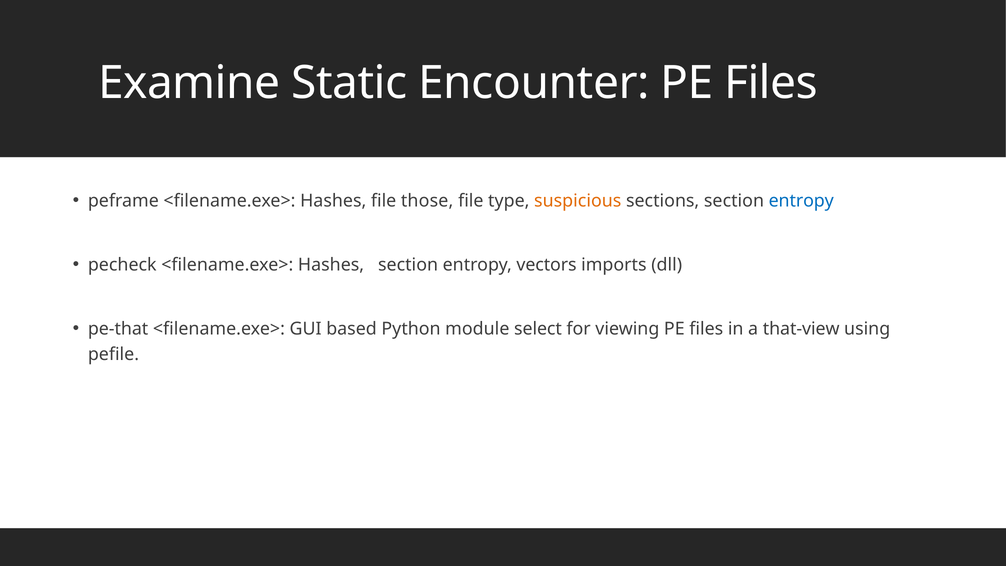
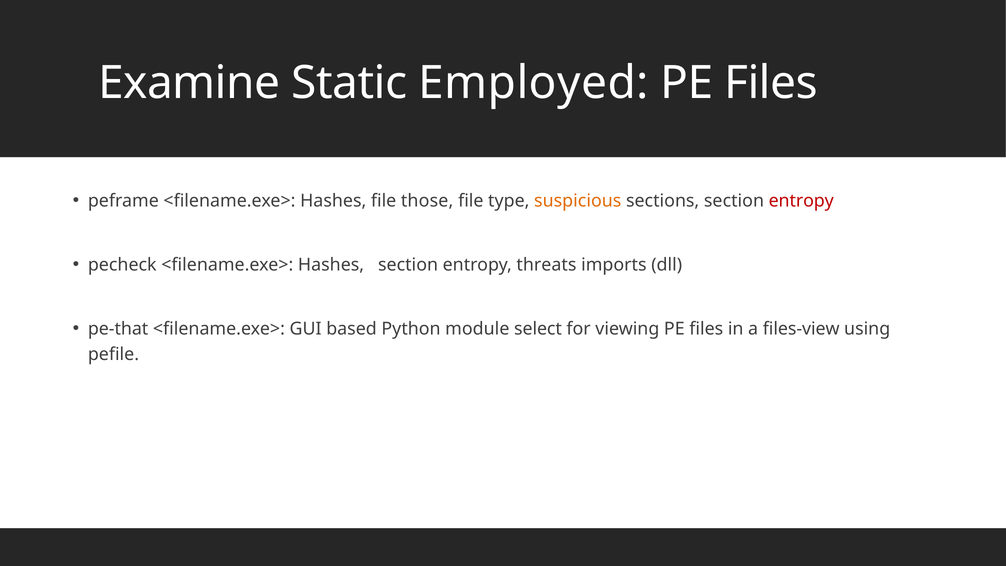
Encounter: Encounter -> Employed (533, 83)
entropy colour: blue -> red (801, 201)
vectors: vectors -> threats (546, 265)
that-view: that-view -> files-view (801, 329)
